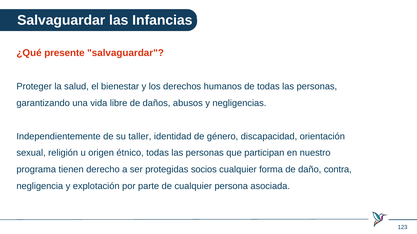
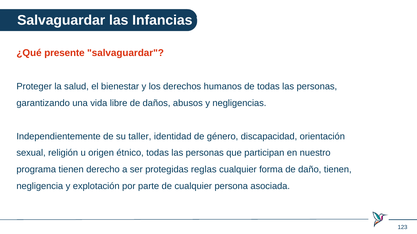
socios: socios -> reglas (204, 170)
daño contra: contra -> tienen (338, 170)
